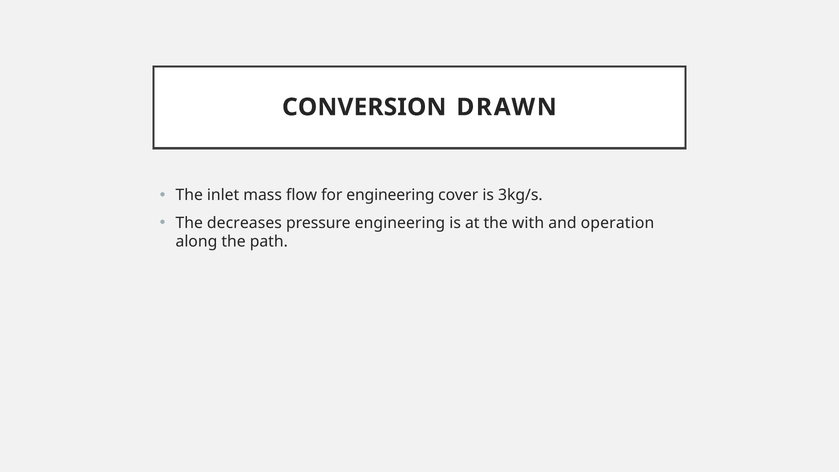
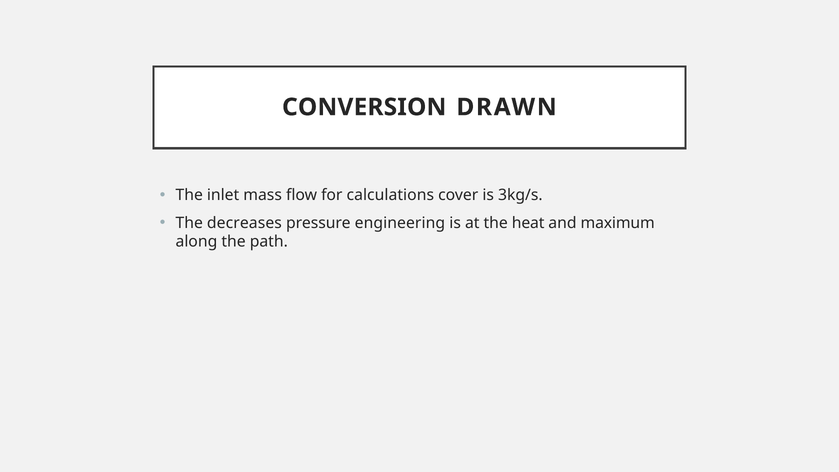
for engineering: engineering -> calculations (390, 195)
with: with -> heat (528, 223)
operation: operation -> maximum (618, 223)
